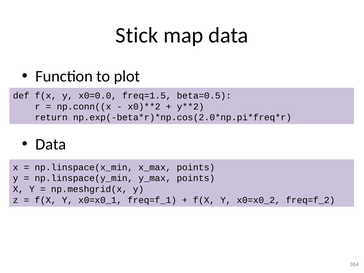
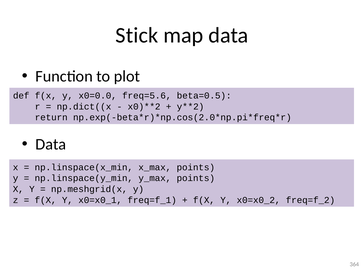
freq=1.5: freq=1.5 -> freq=5.6 (147, 96)
np.conn((x: np.conn((x -> np.dict((x (84, 107)
